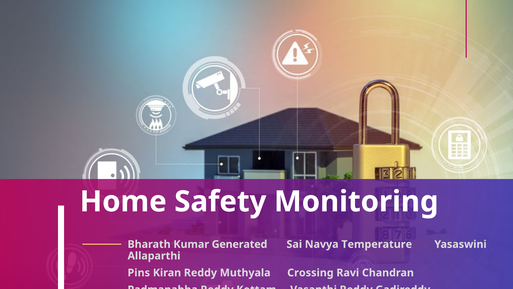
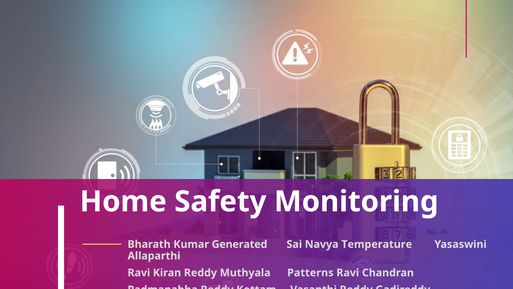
Pins: Pins -> Ravi (139, 272)
Crossing: Crossing -> Patterns (310, 272)
